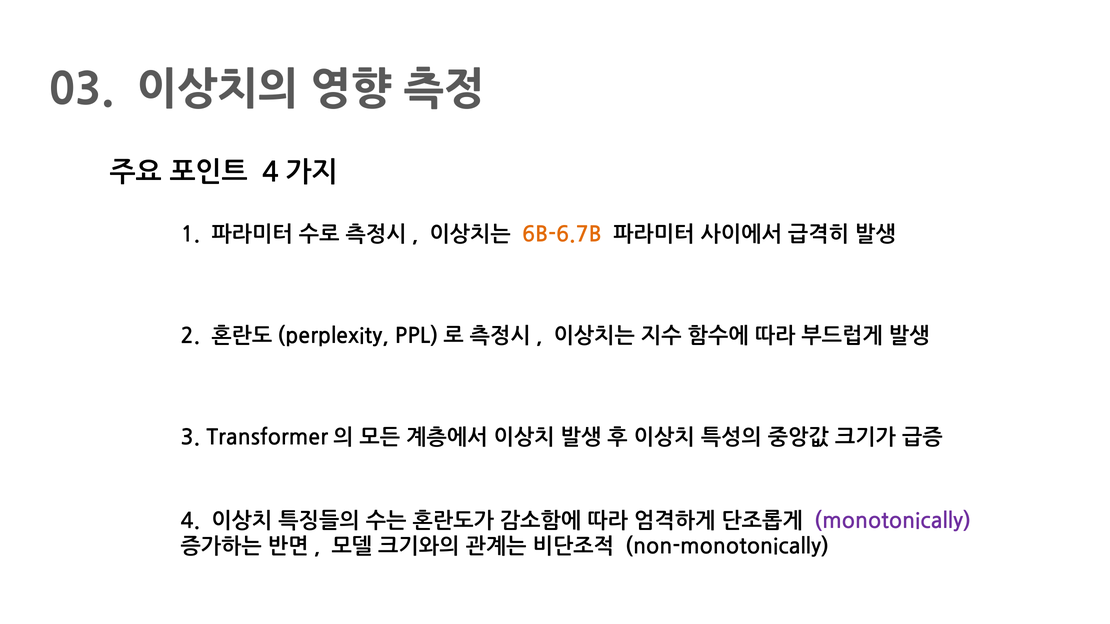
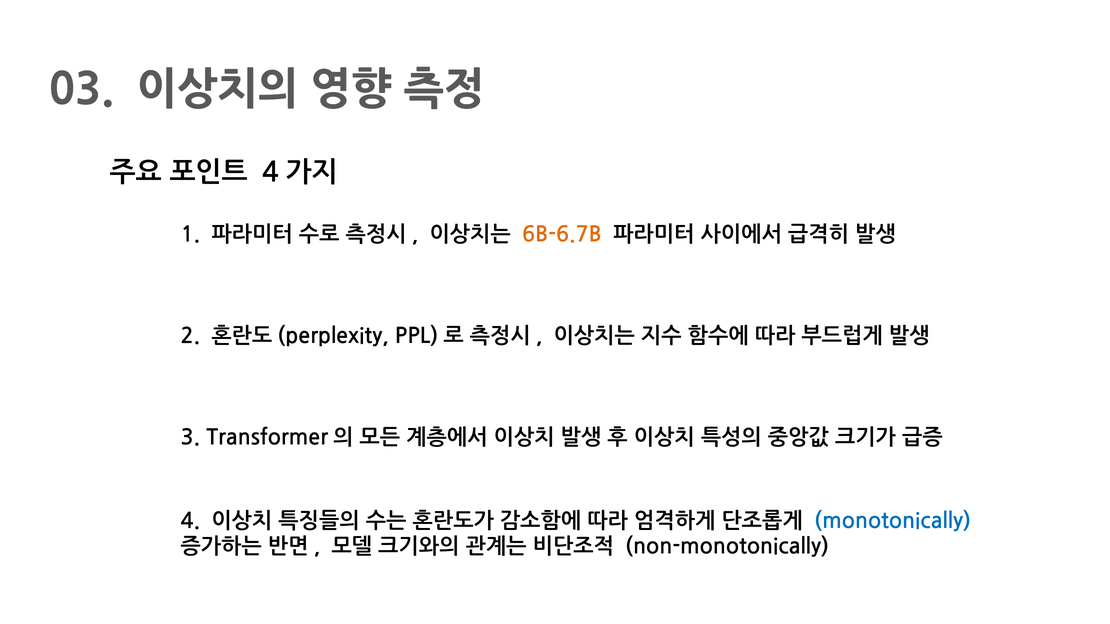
monotonically colour: purple -> blue (893, 521)
